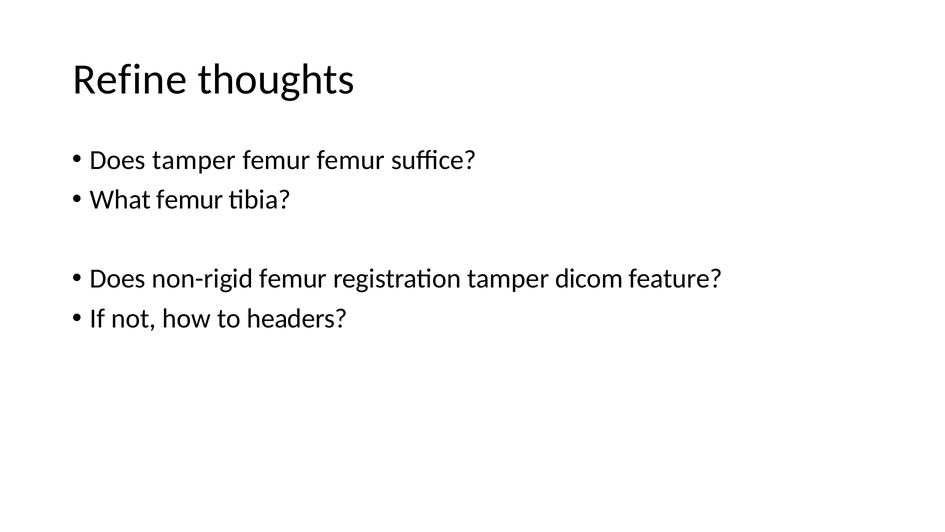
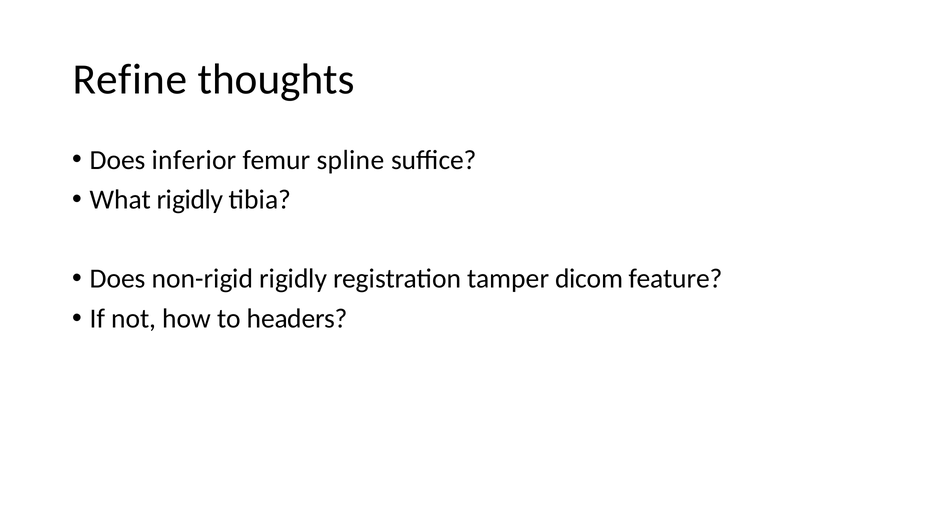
Does tamper: tamper -> inferior (194, 160)
femur femur: femur -> spline (351, 160)
What femur: femur -> rigidly (190, 199)
non-rigid femur: femur -> rigidly (293, 279)
